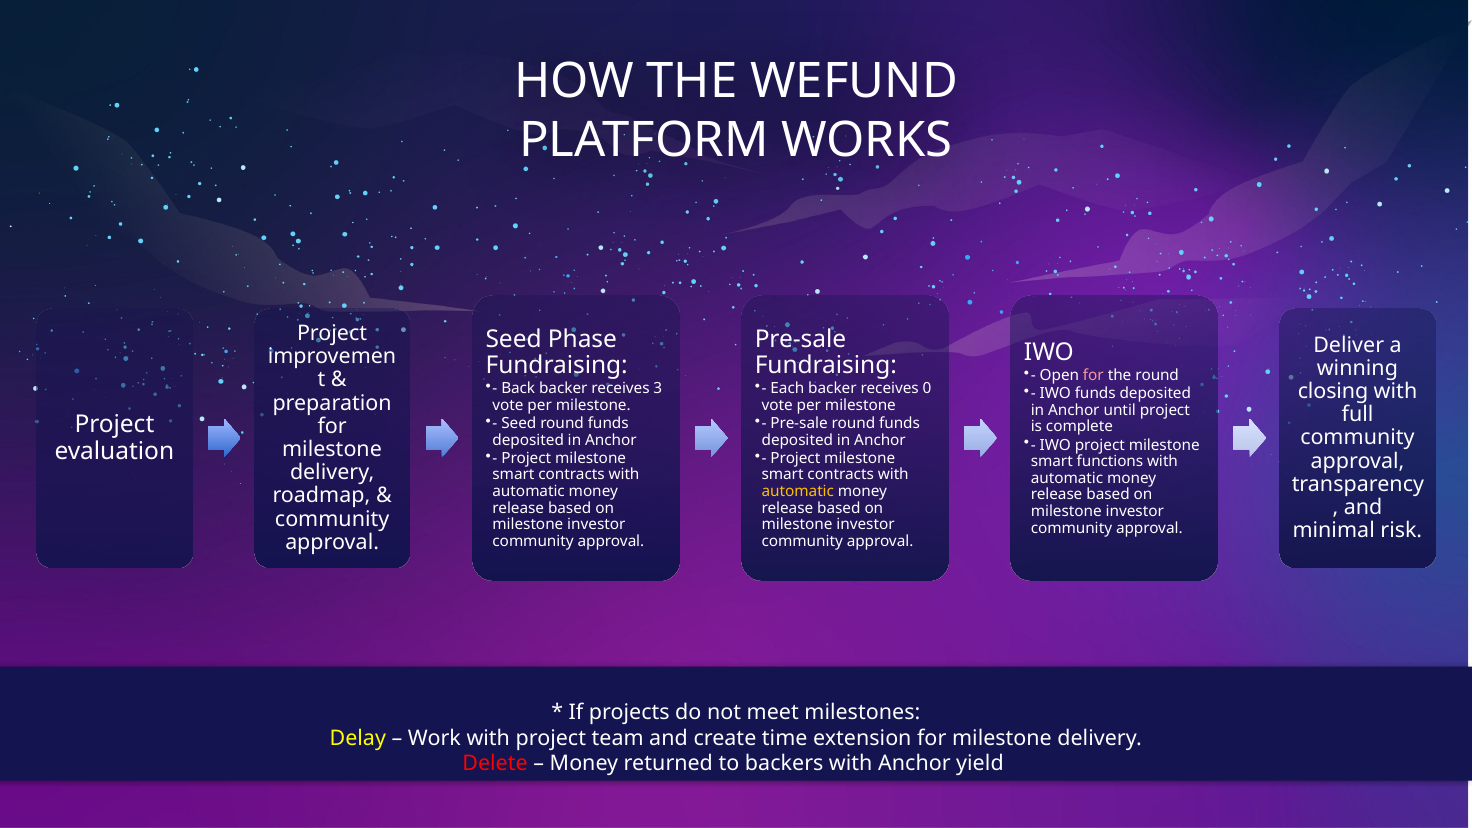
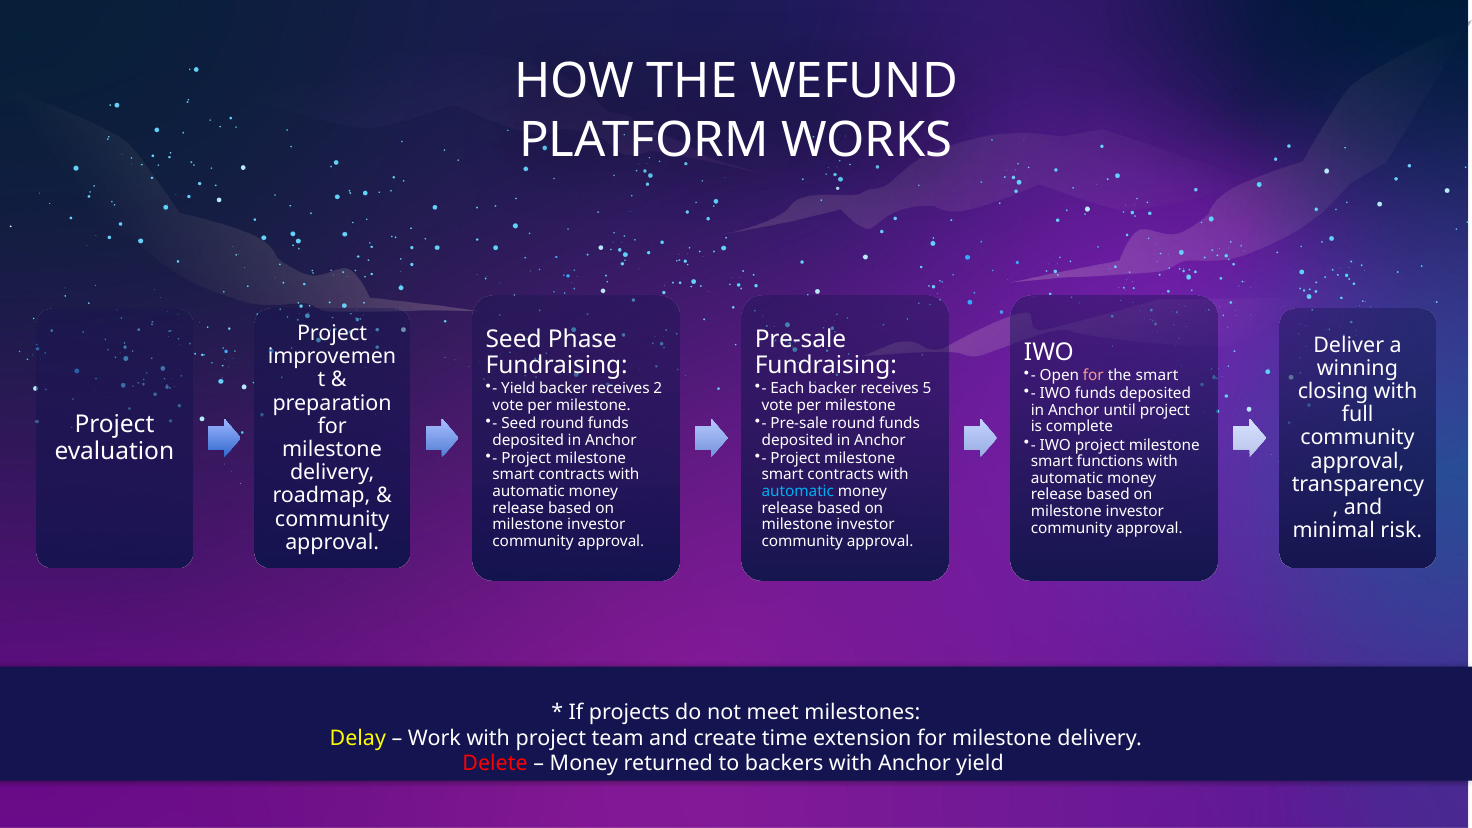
the round: round -> smart (1157, 376)
Back: Back -> Yield (518, 389)
3: 3 -> 2 (658, 389)
0: 0 -> 5 (927, 389)
automatic colour: yellow -> light blue (798, 492)
